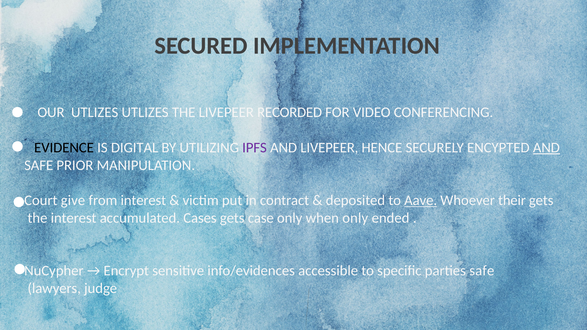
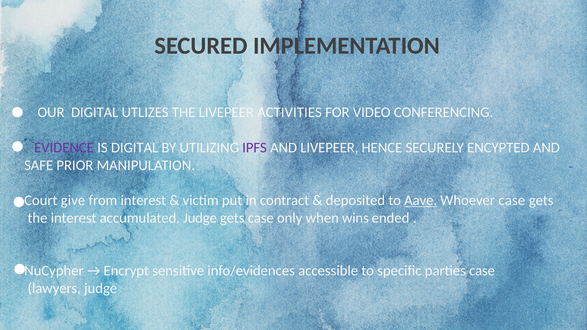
OUR UTLIZES: UTLIZES -> DIGITAL (95, 112)
RECORDED: RECORDED -> ACTIVITIES (289, 112)
EVIDENCE colour: black -> purple (64, 148)
AND underline: present -> none (546, 148)
Whoever their: their -> case (512, 200)
accumulated Cases: Cases -> Judge (200, 218)
when only: only -> wins (355, 218)
parties safe: safe -> case (482, 271)
